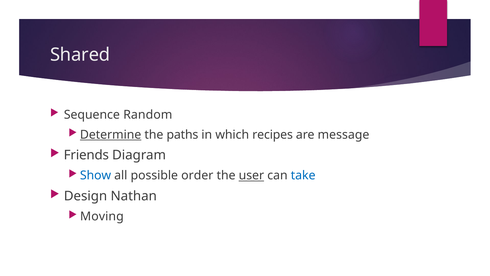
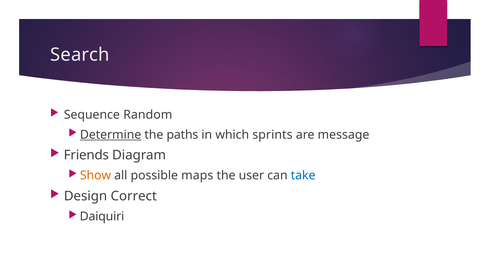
Shared: Shared -> Search (80, 55)
recipes: recipes -> sprints (272, 134)
Show colour: blue -> orange (96, 175)
order: order -> maps (197, 175)
user underline: present -> none (251, 175)
Nathan: Nathan -> Correct (134, 196)
Moving: Moving -> Daiquiri (102, 216)
